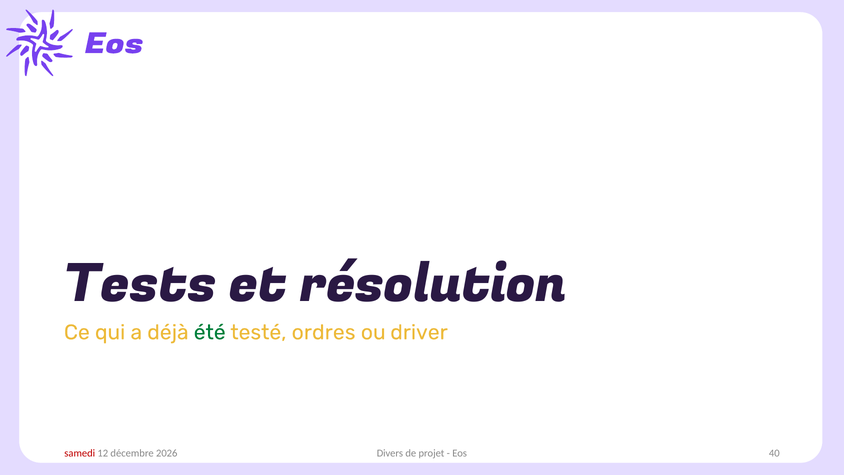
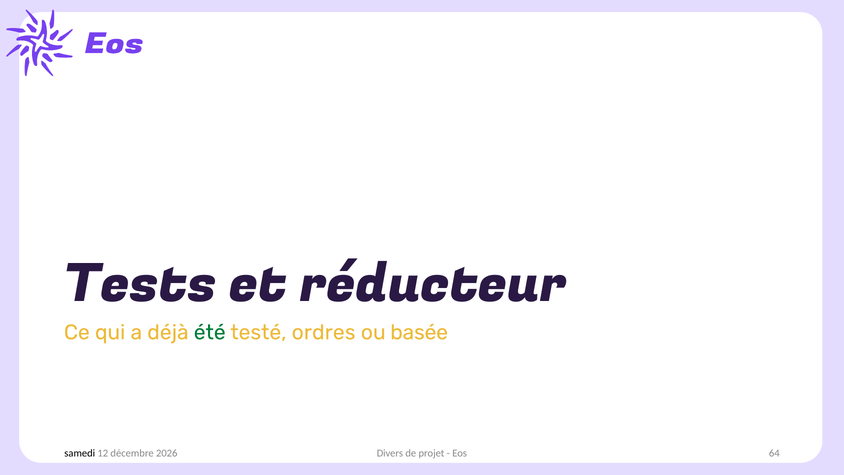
résolution: résolution -> réducteur (433, 284)
driver: driver -> basée (419, 332)
samedi colour: red -> black (80, 453)
40: 40 -> 64 (774, 453)
